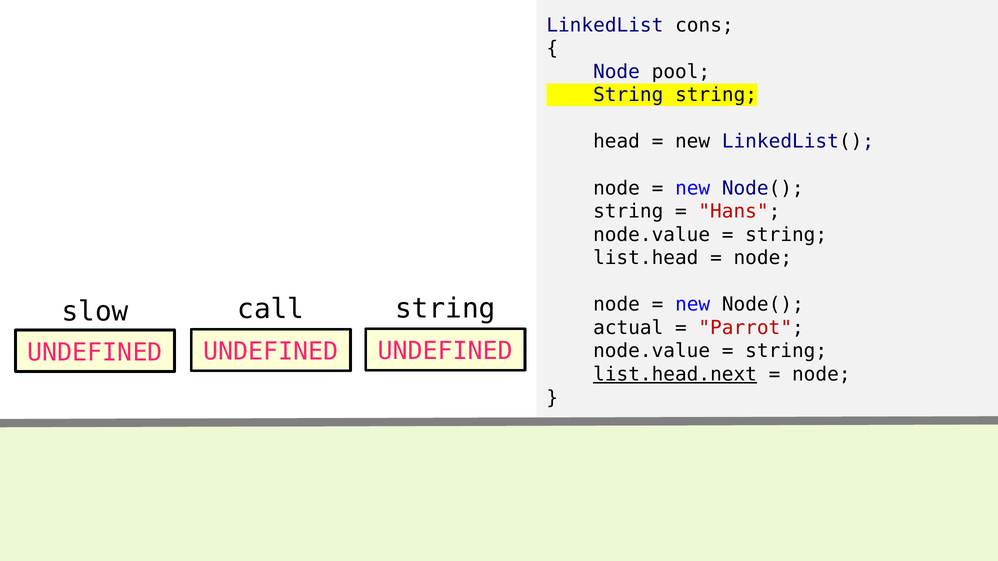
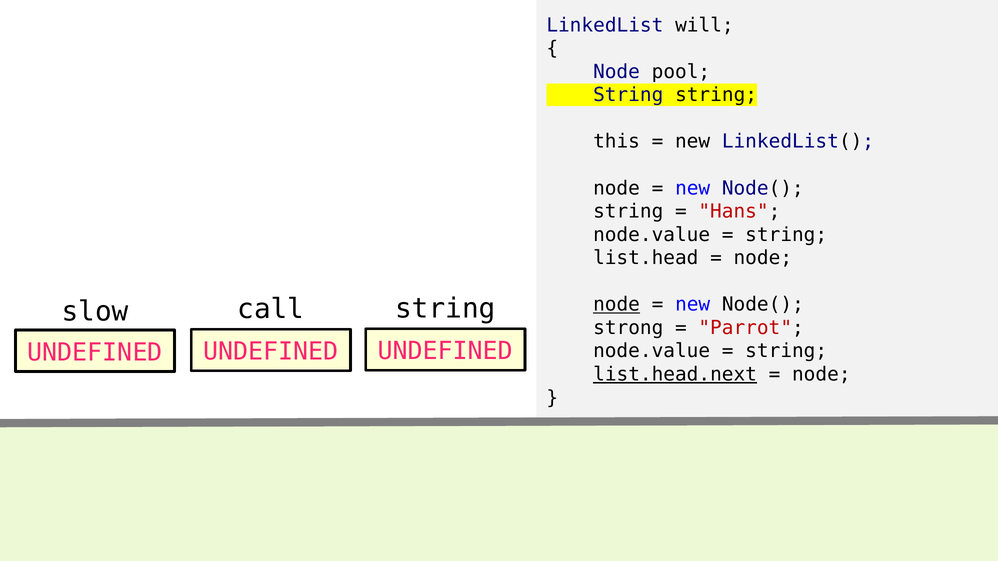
cons: cons -> will (704, 25)
head: head -> this (617, 142)
node underline: none -> present (617, 305)
actual: actual -> strong (628, 328)
